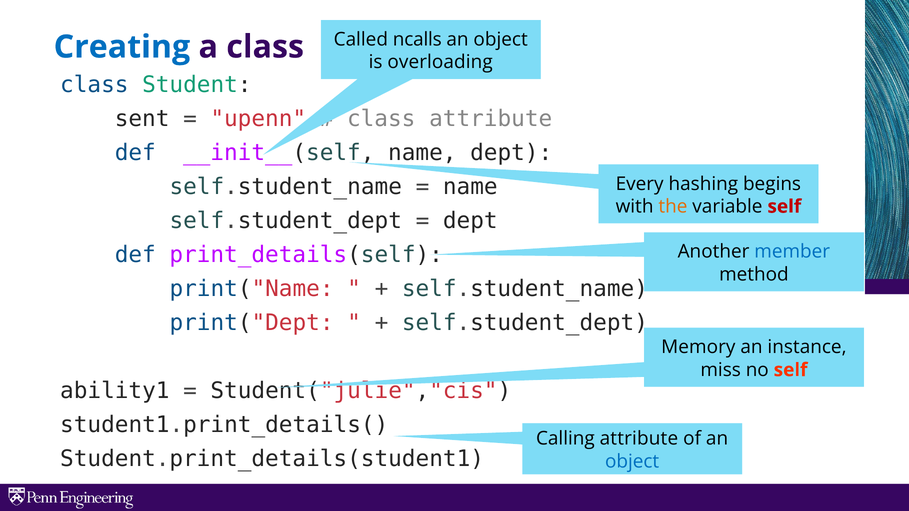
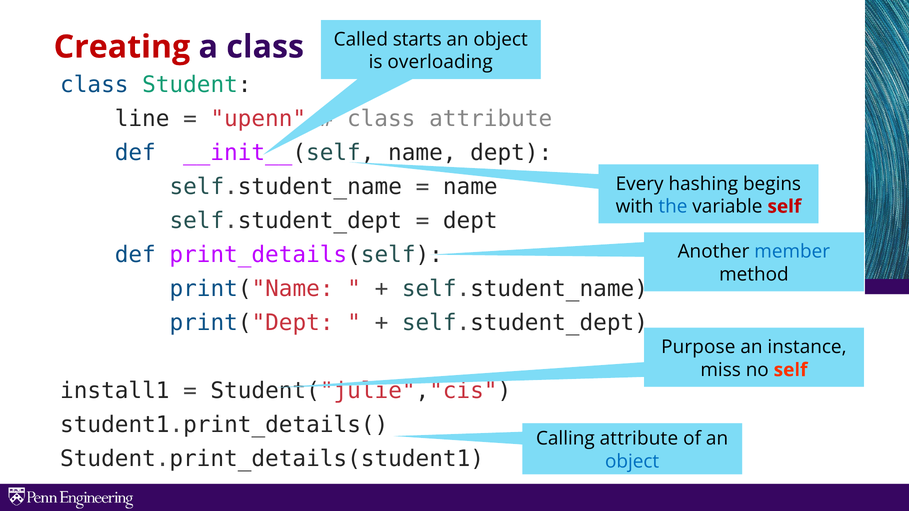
Creating colour: blue -> red (122, 47)
ncalls: ncalls -> starts (417, 40)
sent: sent -> line (142, 119)
the colour: orange -> blue (673, 207)
Memory: Memory -> Purpose (698, 347)
ability1: ability1 -> install1 (115, 391)
